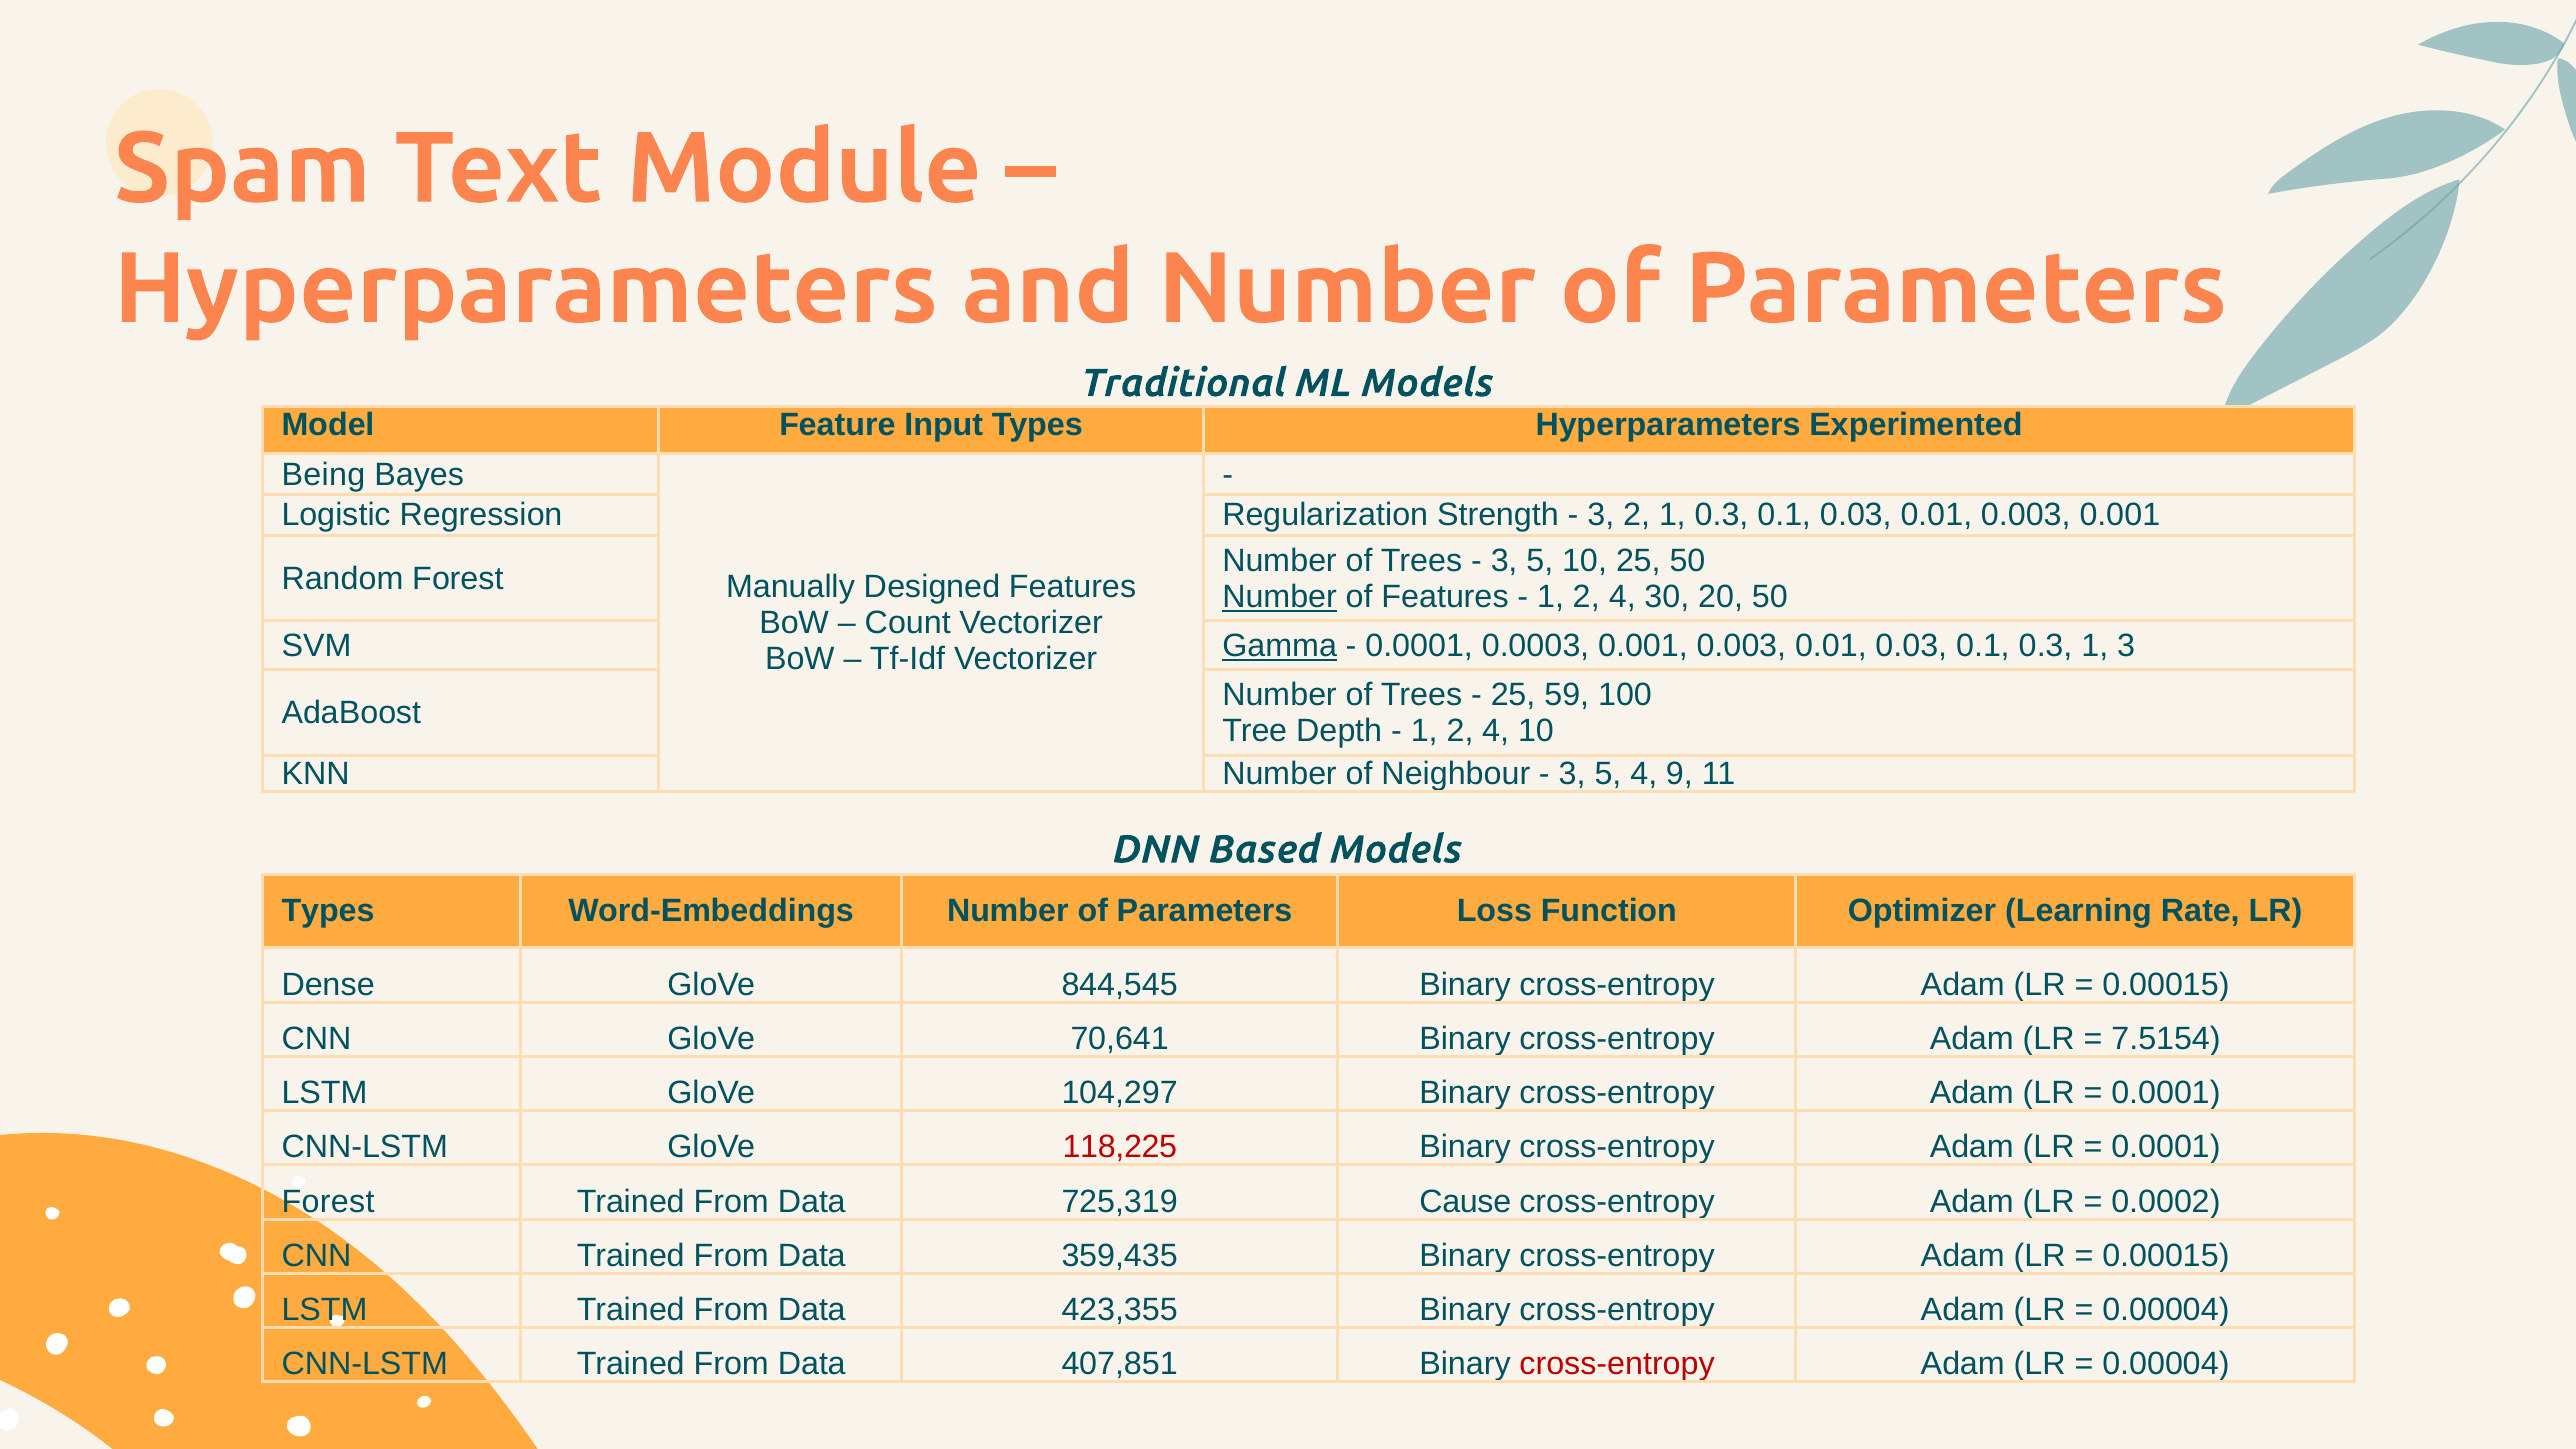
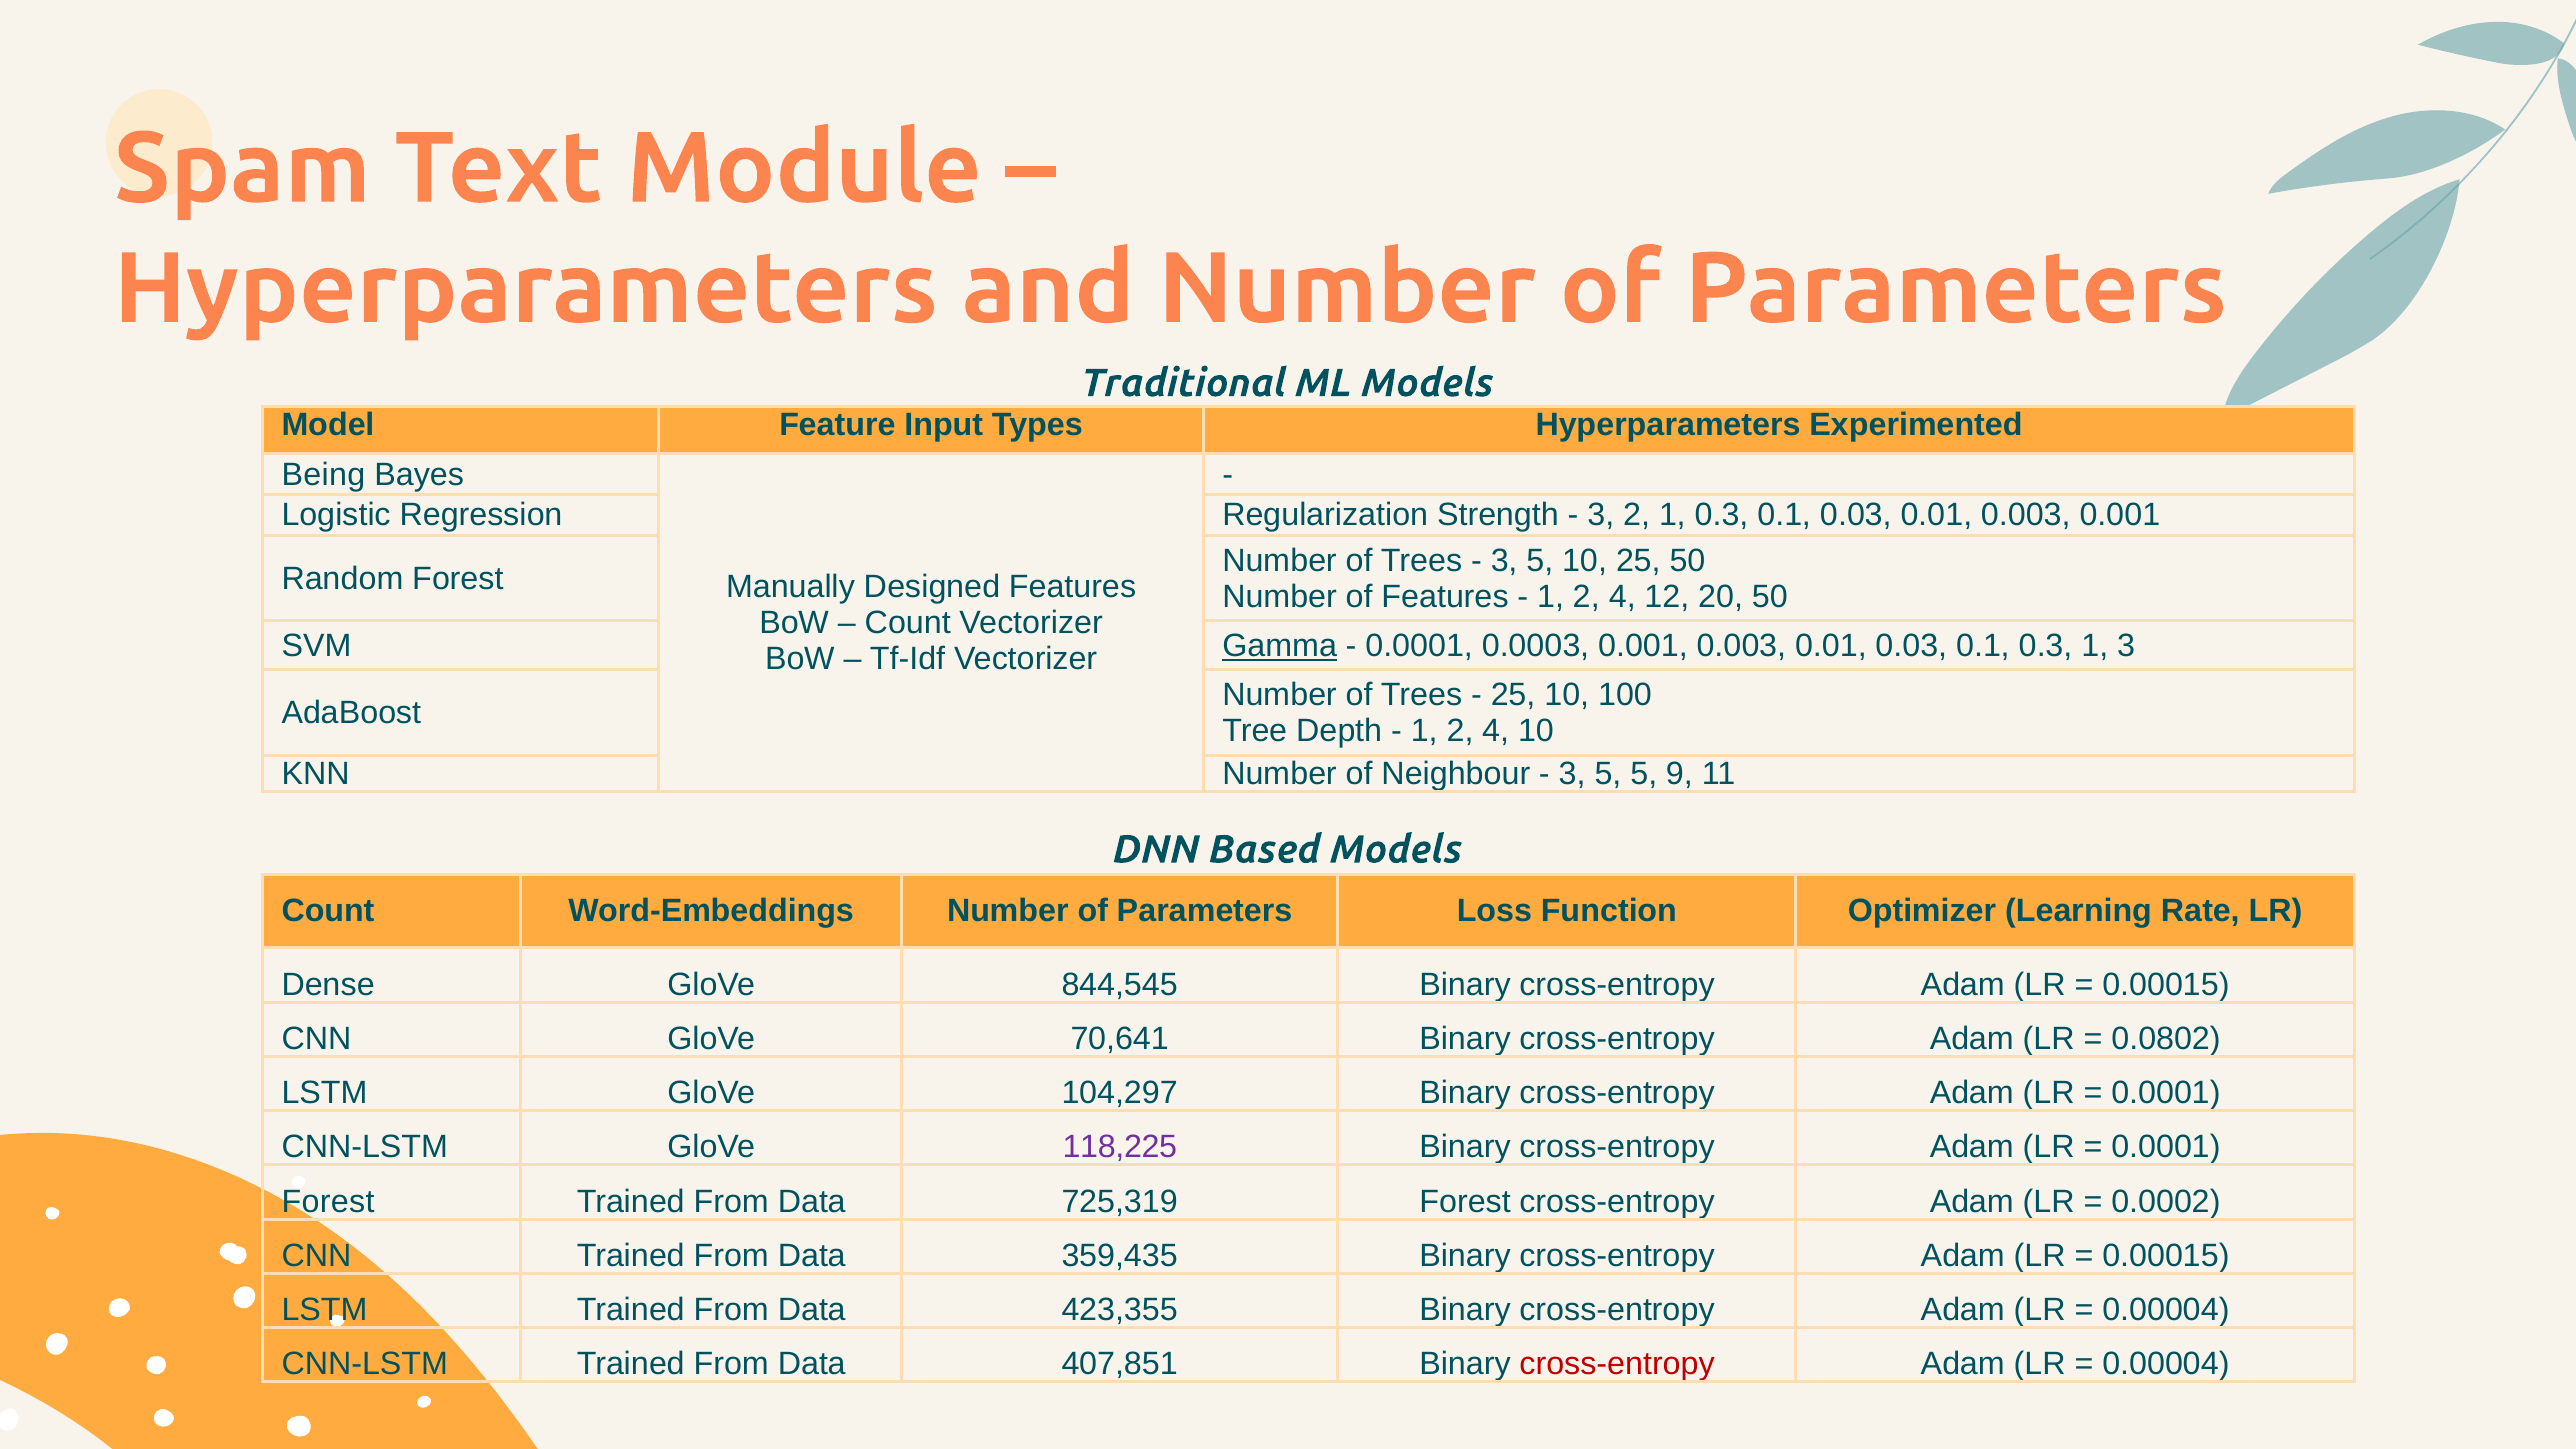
Number underline: present -> none (1280, 597)
30: 30 -> 12 (1667, 597)
25 59: 59 -> 10 (1567, 695)
5 4: 4 -> 5 (1644, 774)
Types: Types -> Count (328, 911)
7.5154: 7.5154 -> 0.0802 (2166, 1039)
118,225 colour: red -> purple (1120, 1147)
725,319 Cause: Cause -> Forest (1465, 1201)
